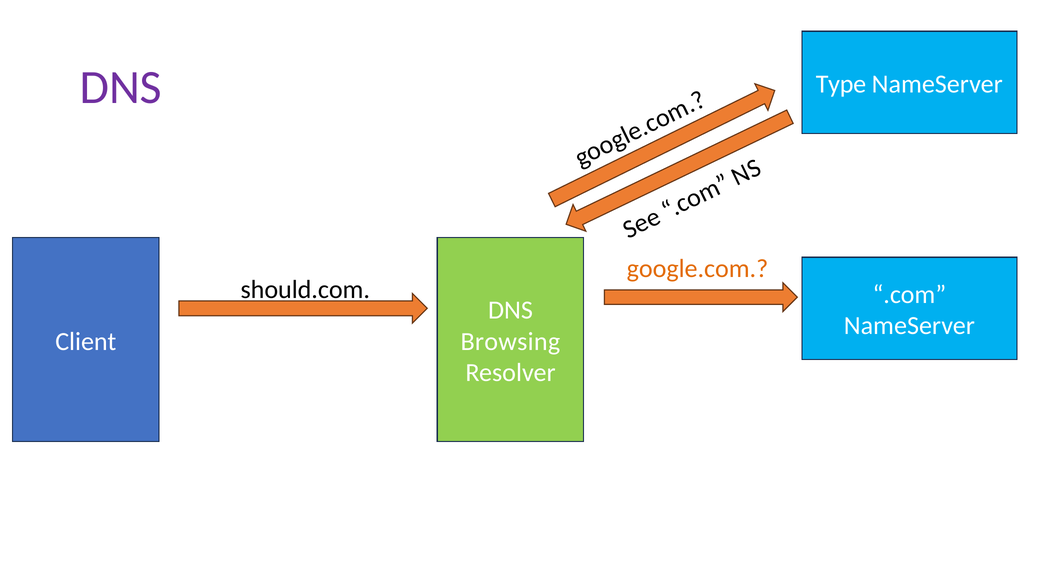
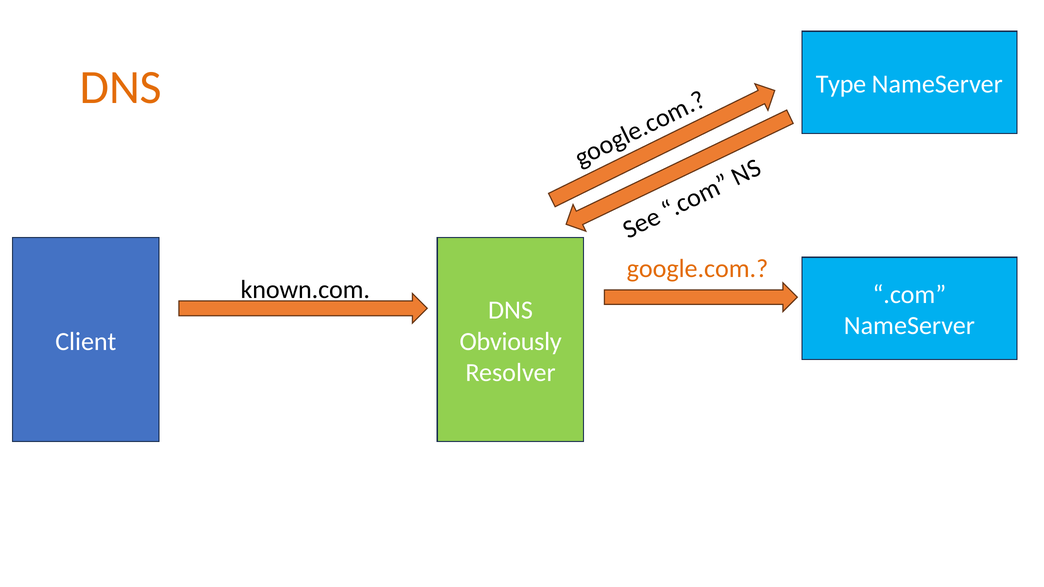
DNS colour: purple -> orange (121, 88)
should.com: should.com -> known.com (305, 290)
Browsing: Browsing -> Obviously (511, 342)
